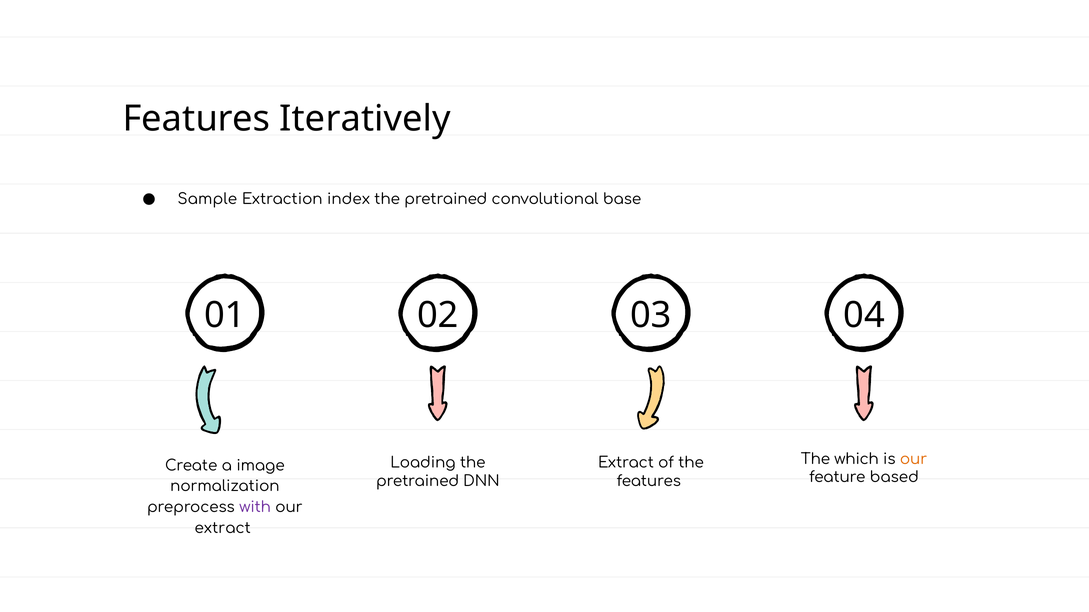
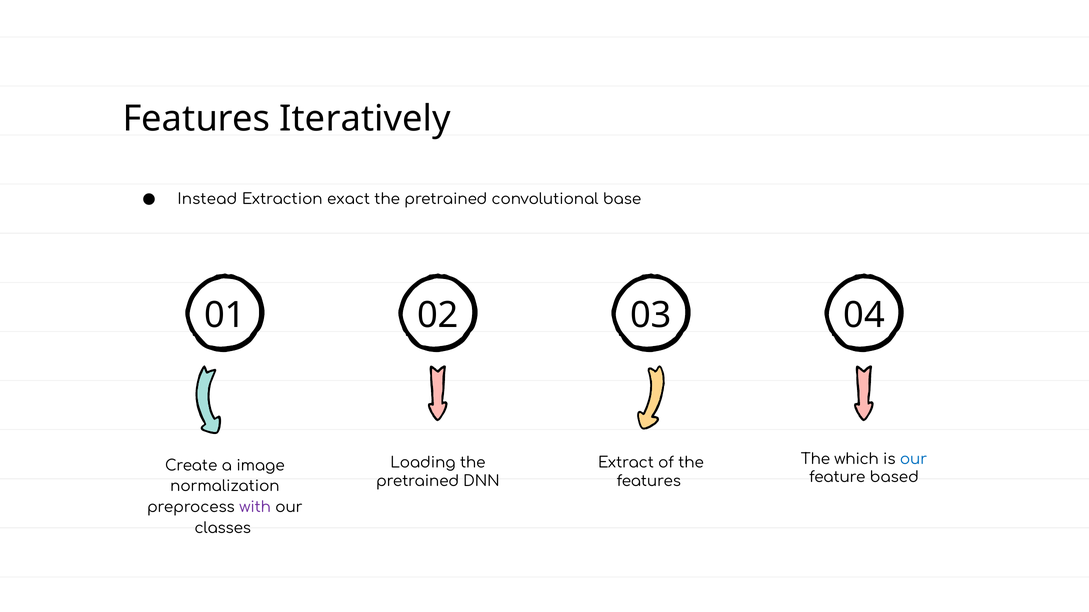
Sample: Sample -> Instead (207, 200)
index: index -> exact (349, 200)
our colour: orange -> blue (914, 460)
extract: extract -> classes (223, 529)
